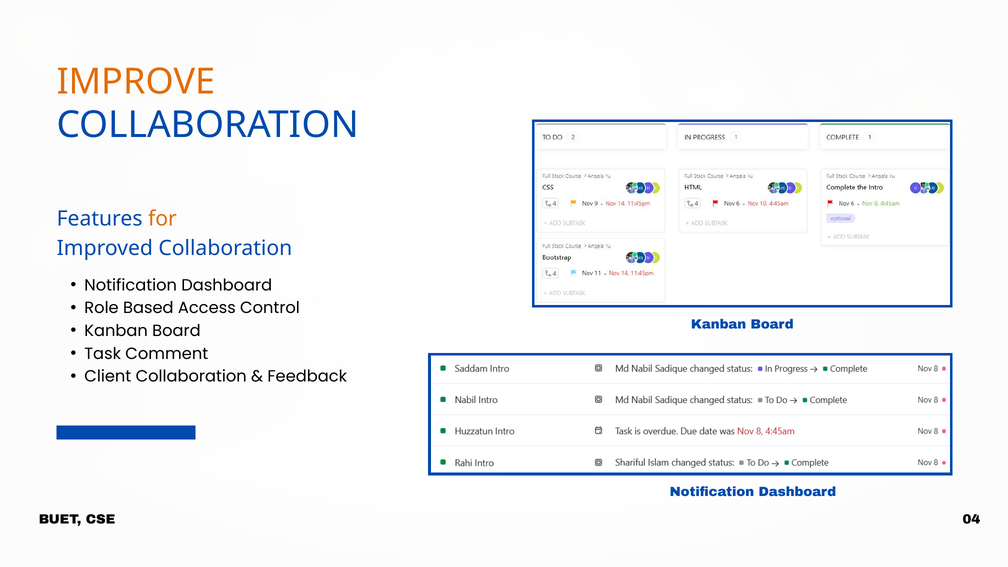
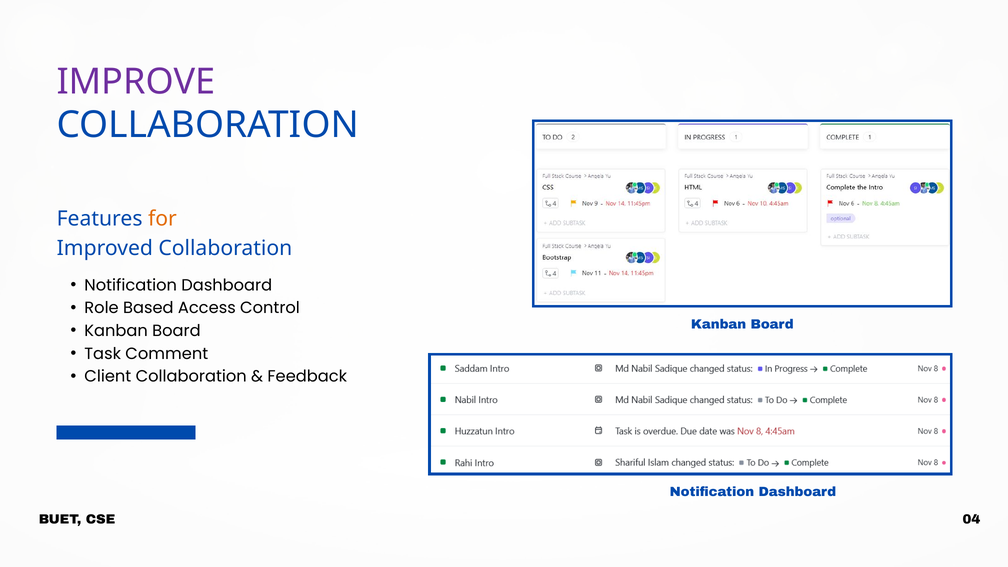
IMPROVE colour: orange -> purple (136, 82)
